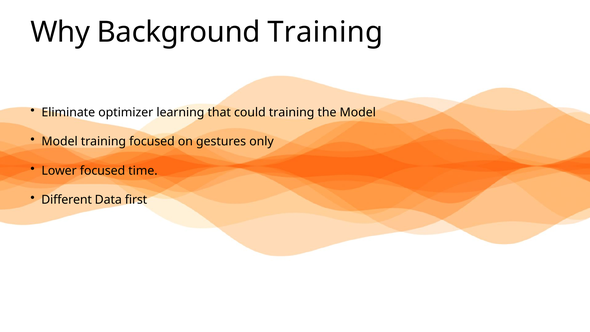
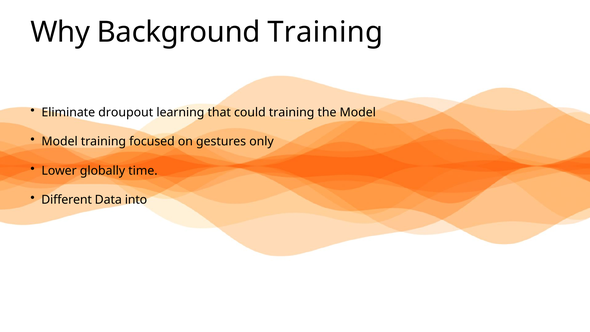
optimizer: optimizer -> droupout (126, 112)
Lower focused: focused -> globally (103, 171)
first: first -> into (136, 200)
